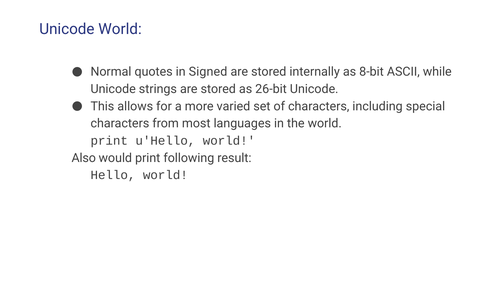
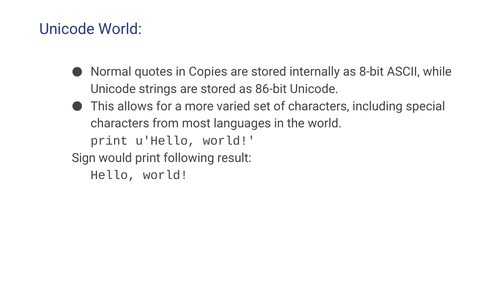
Signed: Signed -> Copies (208, 72)
26-bit: 26-bit -> 86-bit (271, 89)
Also: Also -> Sign (84, 158)
